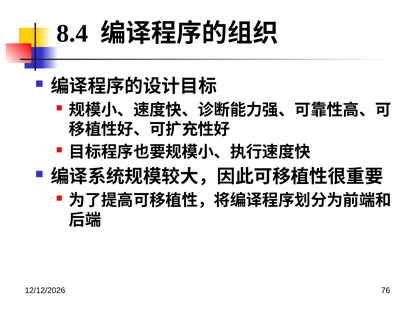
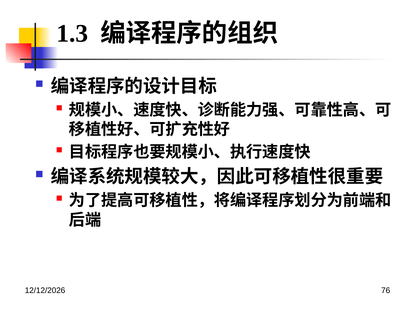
8.4: 8.4 -> 1.3 (72, 33)
